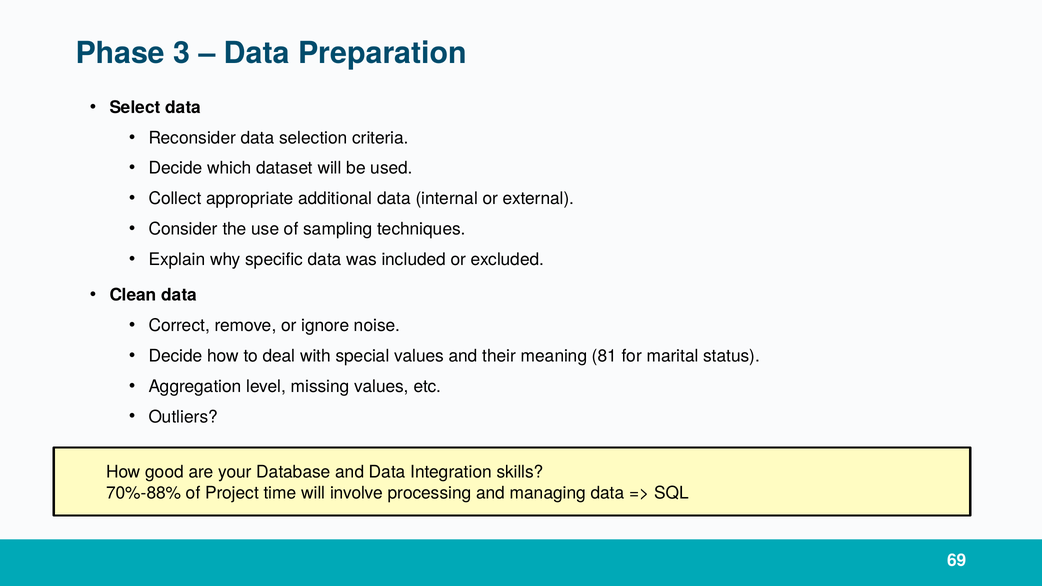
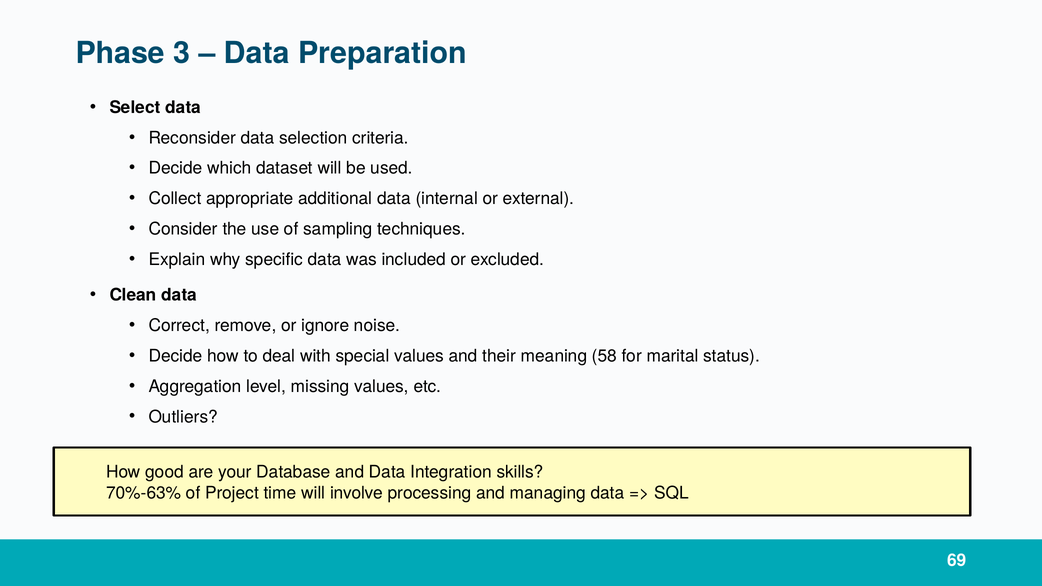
81: 81 -> 58 (605, 356)
70%-88%: 70%-88% -> 70%-63% (144, 493)
